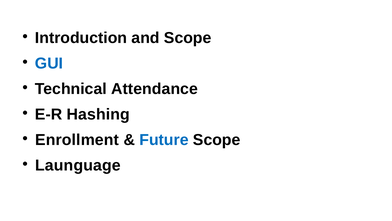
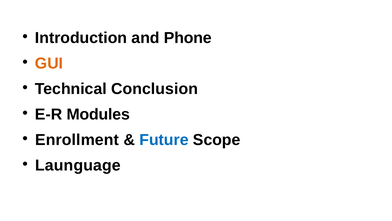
and Scope: Scope -> Phone (188, 38)
GUI colour: blue -> orange (49, 63)
Attendance: Attendance -> Conclusion (154, 89)
Hashing: Hashing -> Modules (98, 114)
